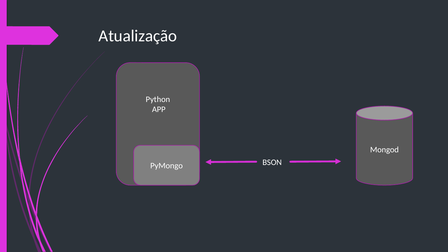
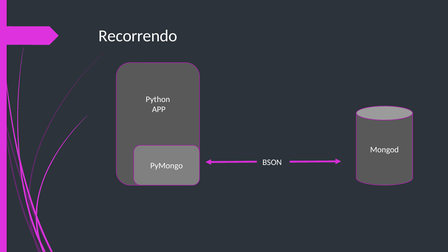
Atualização: Atualização -> Recorrendo (138, 36)
